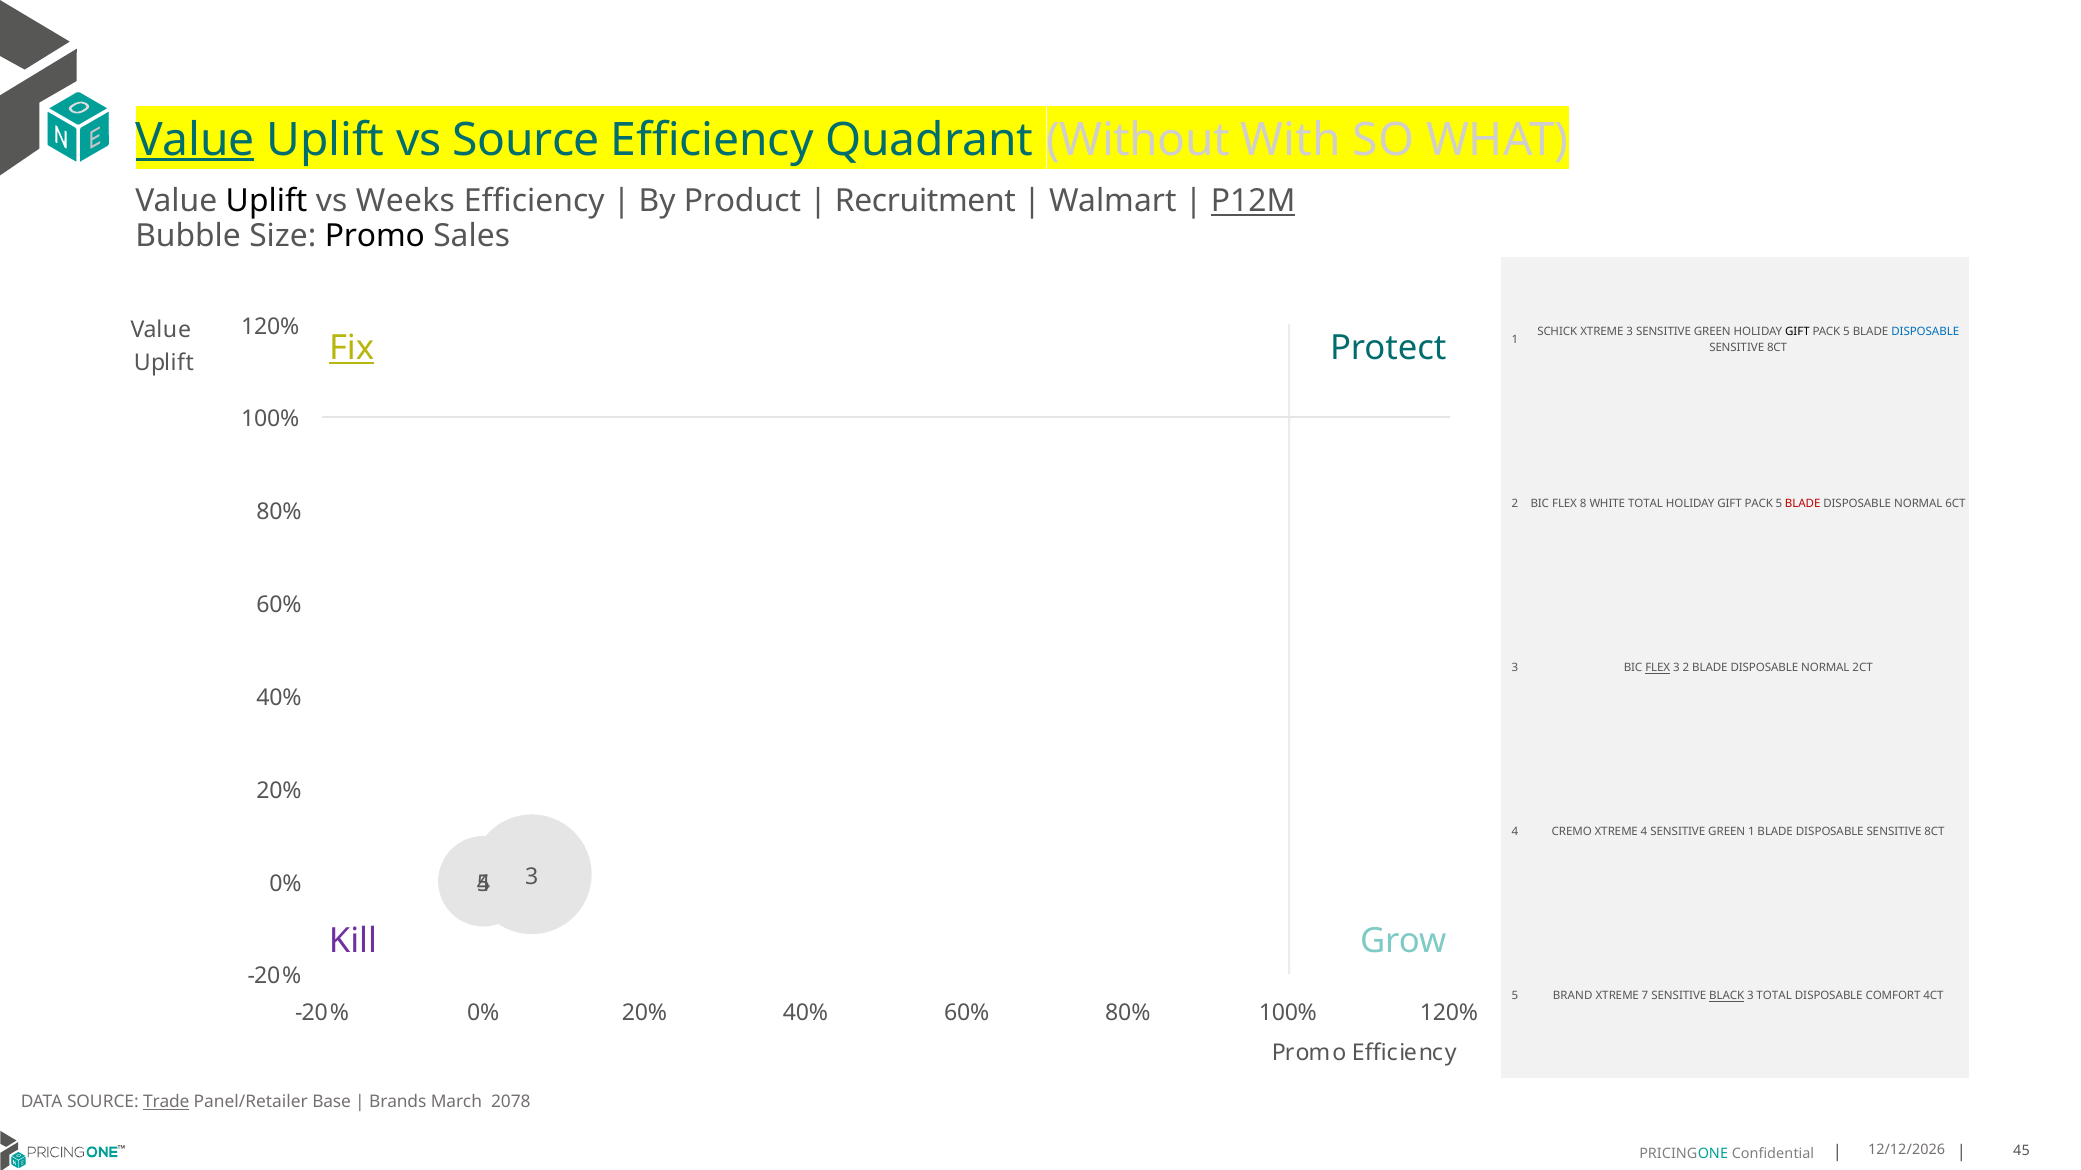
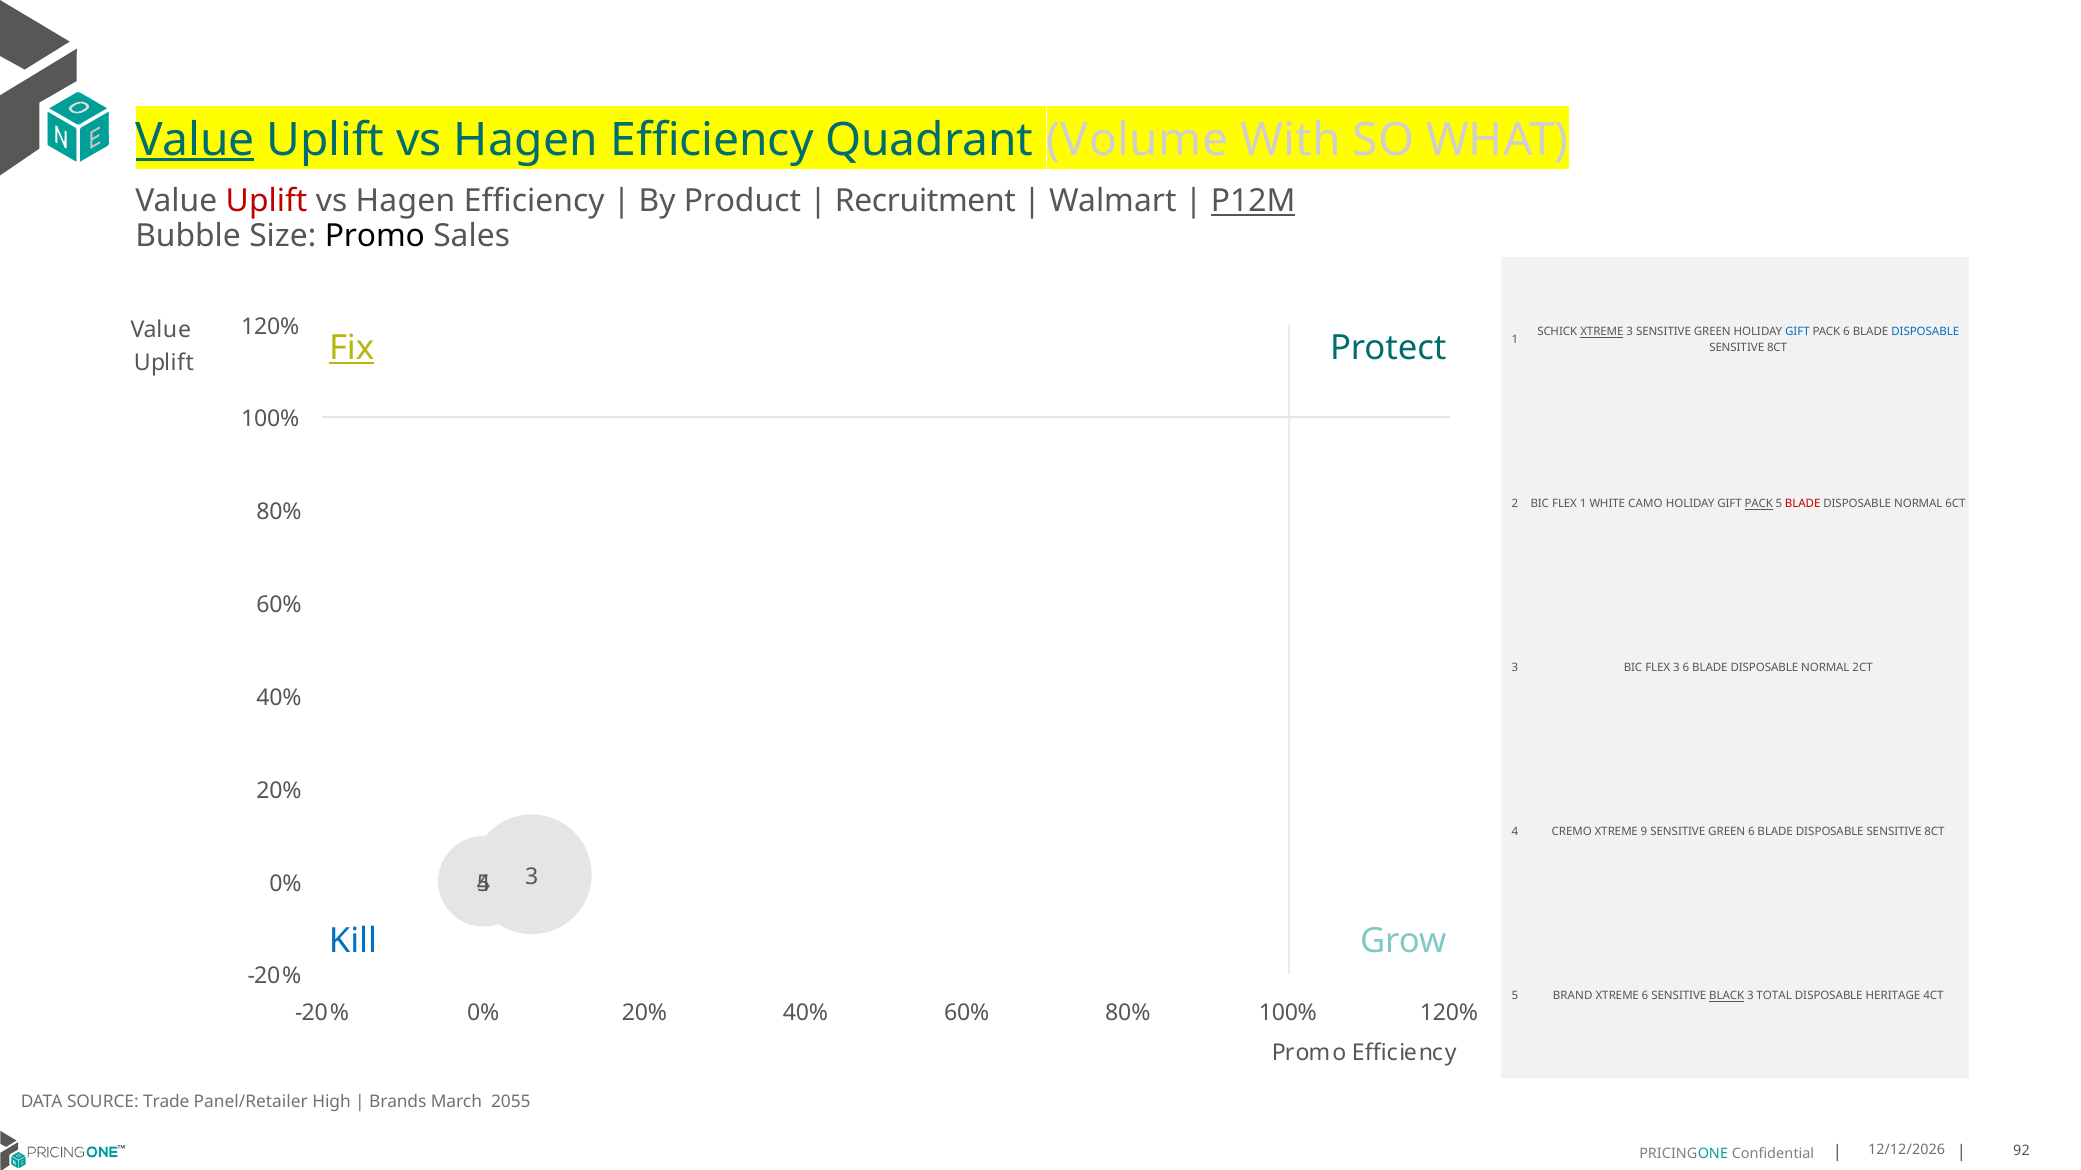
Source: Source -> Hagen (526, 140)
Without: Without -> Volume (1138, 140)
Uplift colour: black -> red (267, 201)
Weeks: Weeks -> Hagen (405, 201)
XTREME underline: none -> present (1602, 332)
GIFT colour: black -> blue (1797, 332)
5: 5 -> 6 (1846, 332)
FLEX 8: 8 -> 1 (1583, 504)
WHITE TOTAL: TOTAL -> CAMO (1645, 504)
PACK underline: none -> present (1759, 504)
FLEX underline: present -> none (1658, 668)
3 2: 2 -> 6 (1686, 668)
XTREME 4: 4 -> 9 (1644, 832)
GREEN 1: 1 -> 6 (1751, 832)
Kill colour: purple -> blue (353, 942)
XTREME 7: 7 -> 6 (1645, 997)
COMFORT: COMFORT -> HERITAGE (1893, 997)
Trade underline: present -> none (166, 1103)
Base: Base -> High (332, 1103)
2078: 2078 -> 2055 (511, 1103)
45: 45 -> 92 (2022, 1151)
